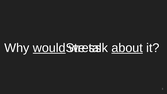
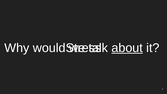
would underline: present -> none (49, 48)
